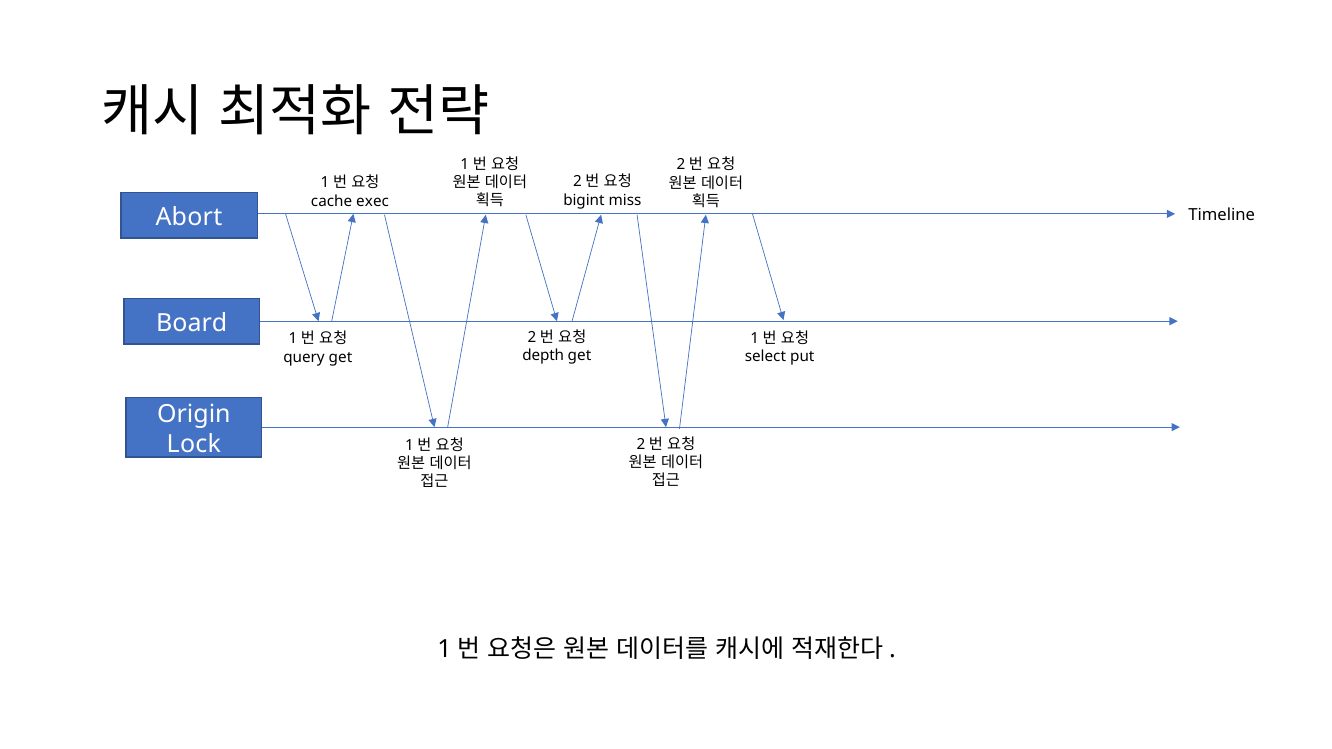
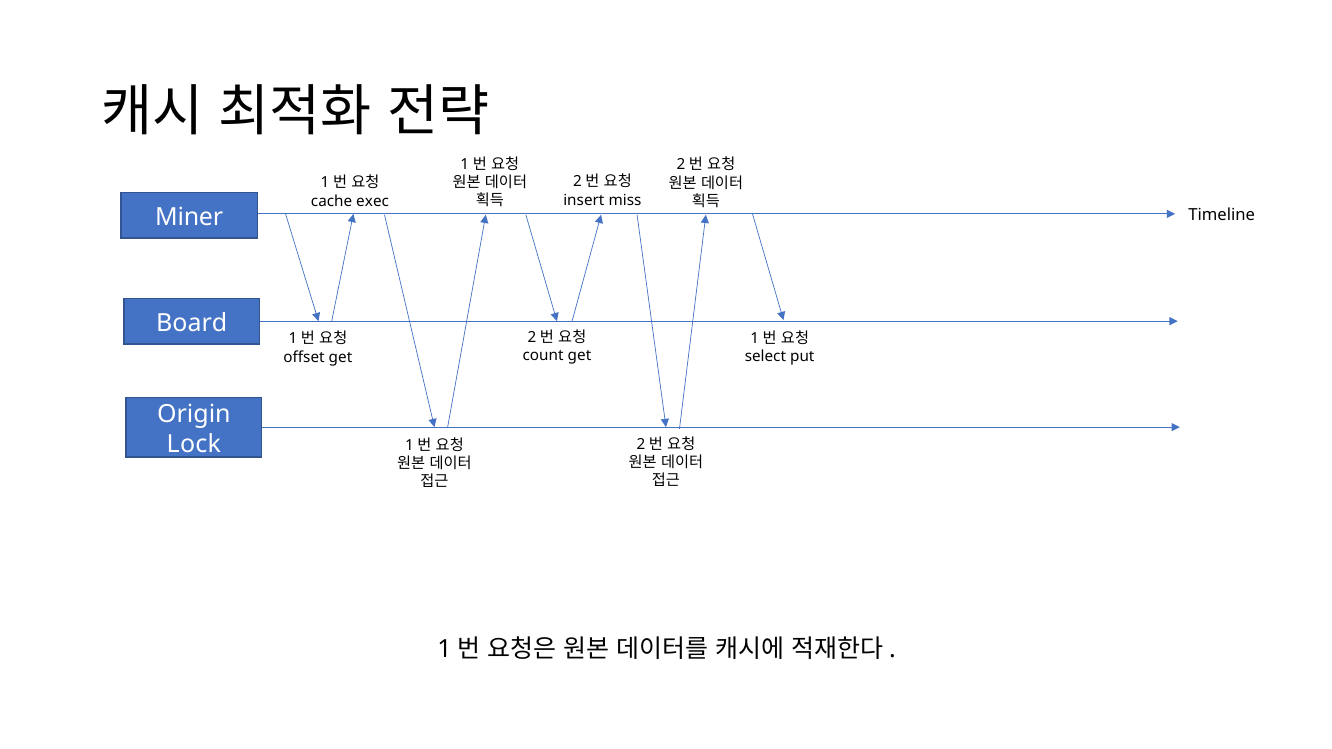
bigint: bigint -> insert (584, 200)
Abort: Abort -> Miner (189, 217)
depth: depth -> count (543, 356)
query: query -> offset (304, 357)
